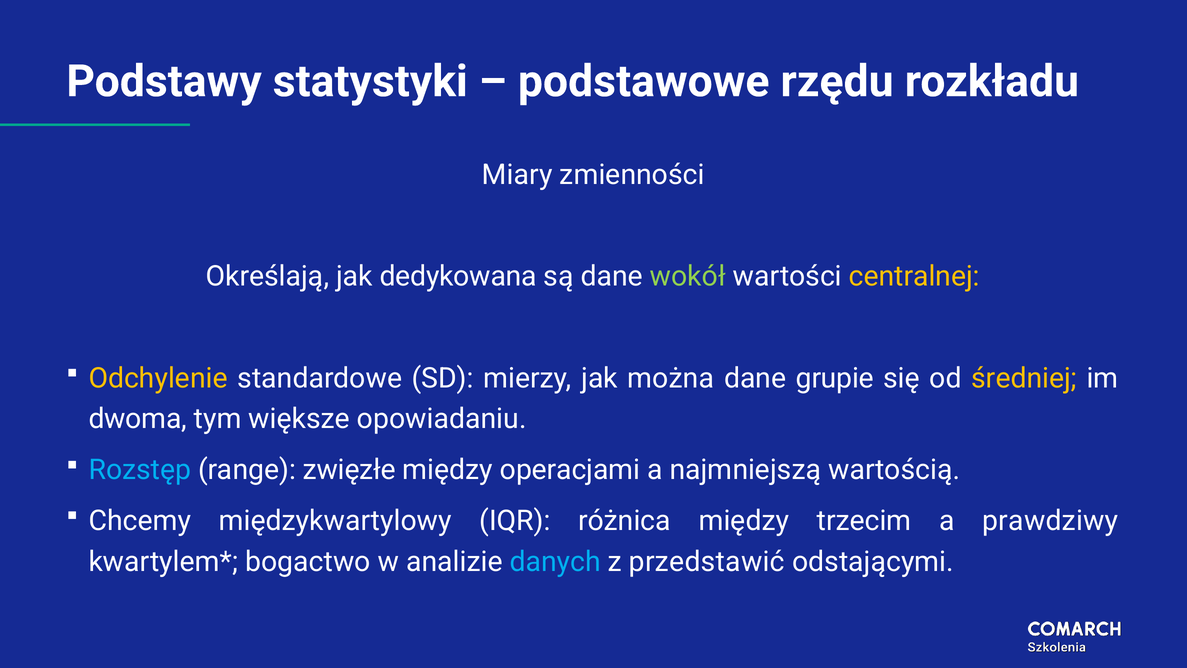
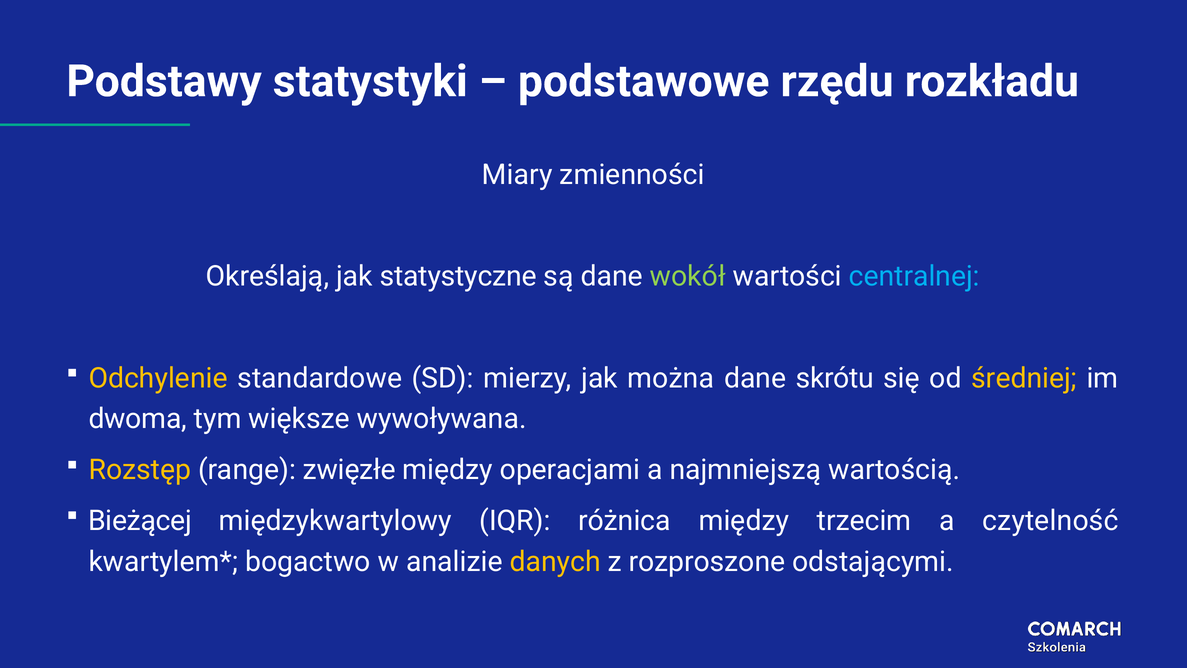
dedykowana: dedykowana -> statystyczne (458, 276)
centralnej colour: yellow -> light blue (914, 276)
grupie: grupie -> skrótu (835, 378)
opowiadaniu: opowiadaniu -> wywoływana (442, 419)
Rozstęp colour: light blue -> yellow (140, 470)
Chcemy: Chcemy -> Bieżącej (140, 520)
prawdziwy: prawdziwy -> czytelność (1050, 520)
danych colour: light blue -> yellow (555, 561)
przedstawić: przedstawić -> rozproszone (707, 561)
